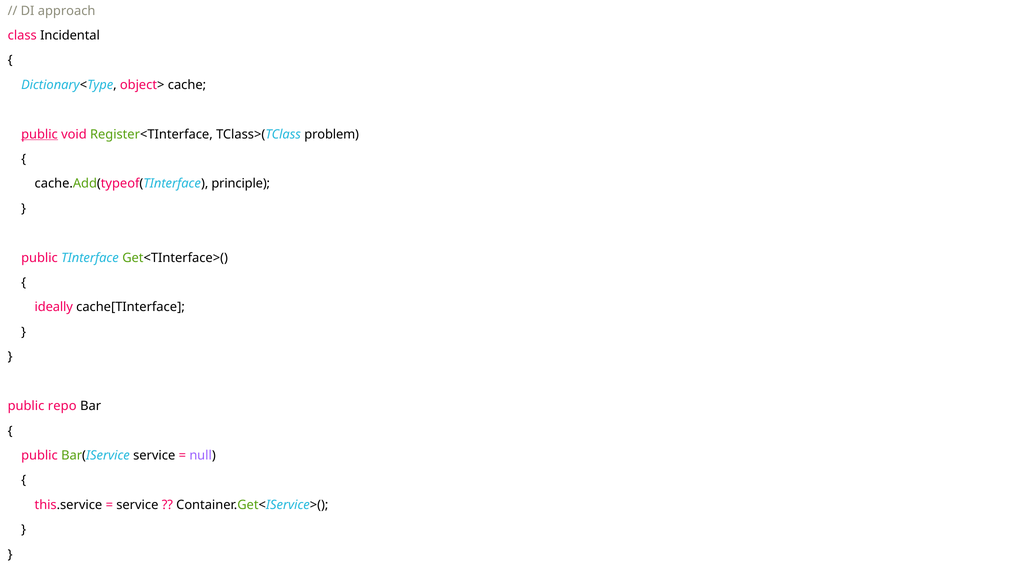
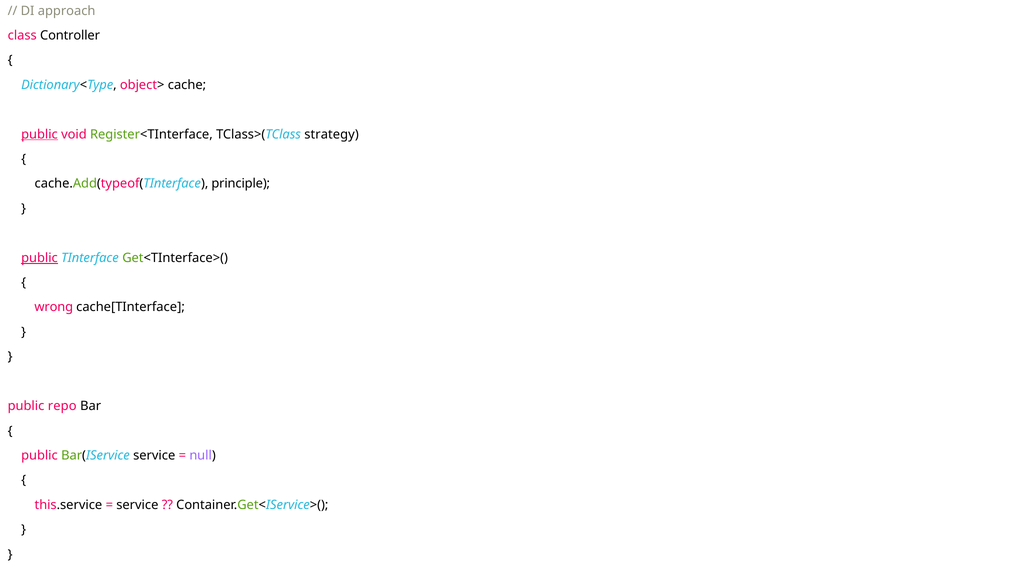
Incidental: Incidental -> Controller (70, 35)
problem: problem -> strategy (332, 134)
public underline: none -> present (39, 258)
ideally: ideally -> wrong (54, 307)
